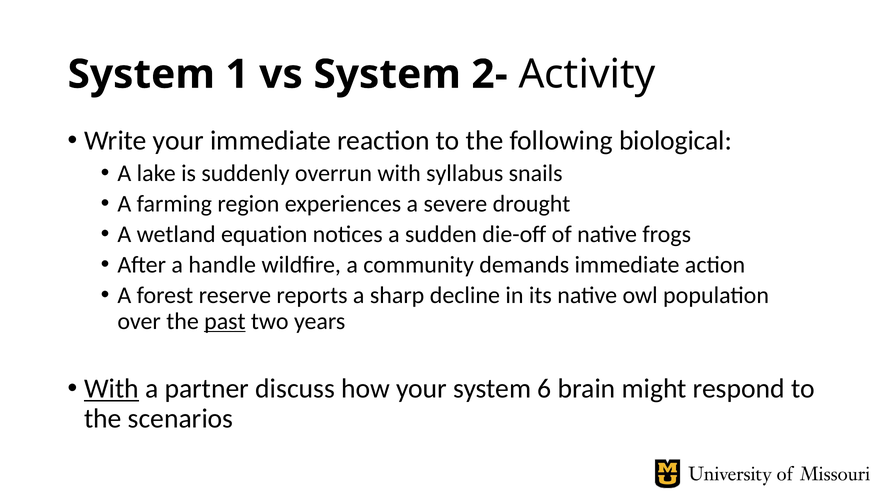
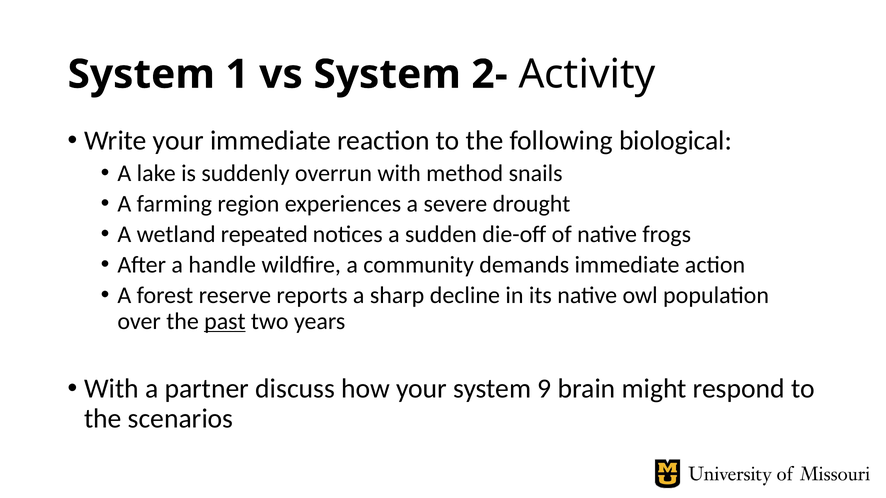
syllabus: syllabus -> method (465, 173)
equation: equation -> repeated (264, 234)
With underline: present -> none (112, 389)
6: 6 -> 9 (544, 389)
